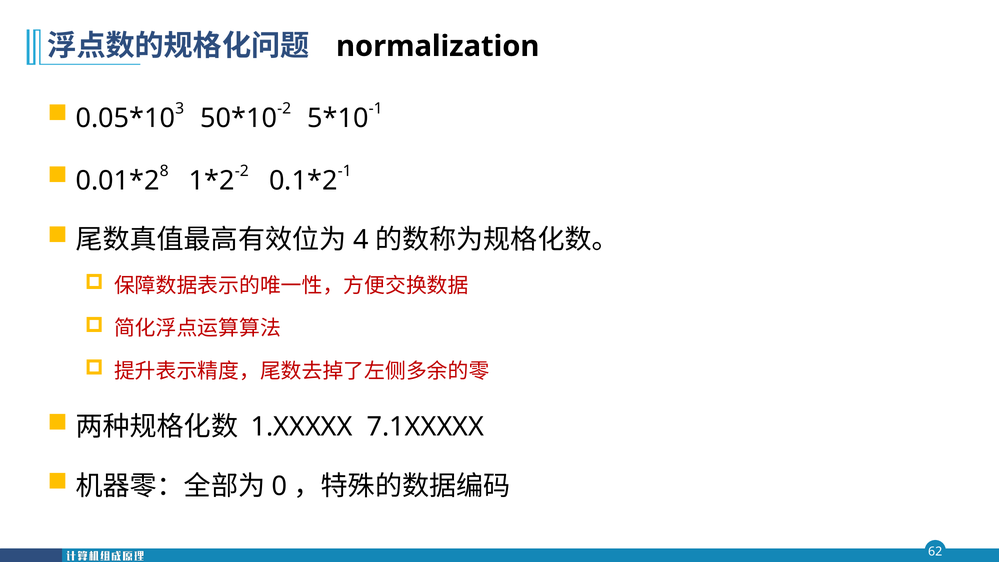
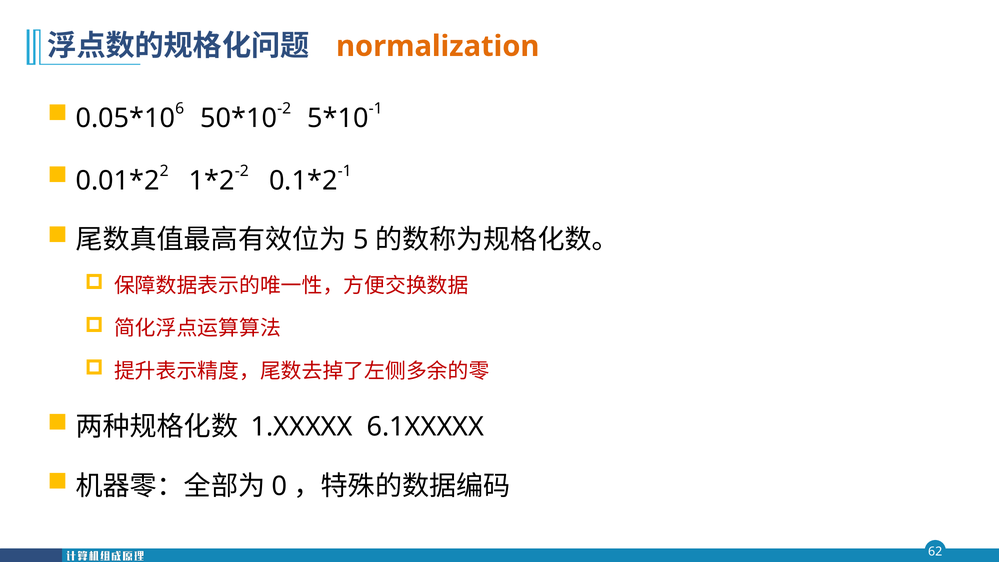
normalization colour: black -> orange (438, 46)
3: 3 -> 6 (180, 109)
8: 8 -> 2 (164, 171)
4: 4 -> 5 (361, 240)
7.1XXXXX: 7.1XXXXX -> 6.1XXXXX (425, 427)
